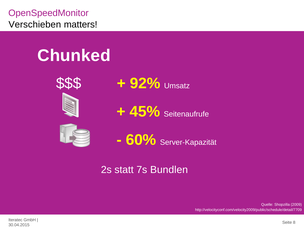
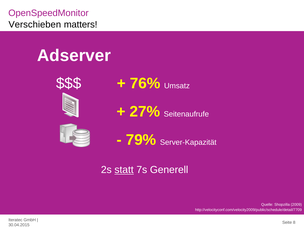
Chunked: Chunked -> Adserver (74, 56)
92%: 92% -> 76% (145, 83)
45%: 45% -> 27% (145, 112)
60%: 60% -> 79% (141, 140)
statt underline: none -> present (124, 170)
Bundlen: Bundlen -> Generell (169, 170)
